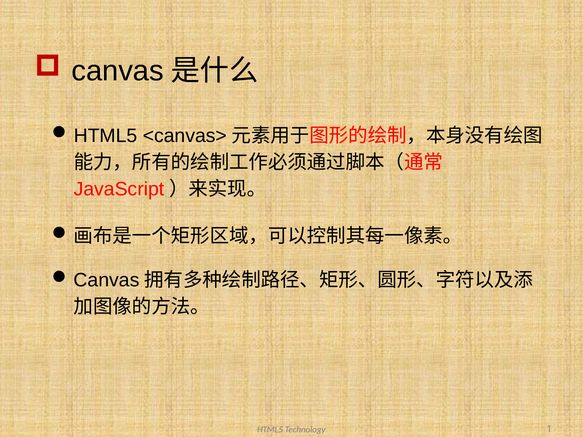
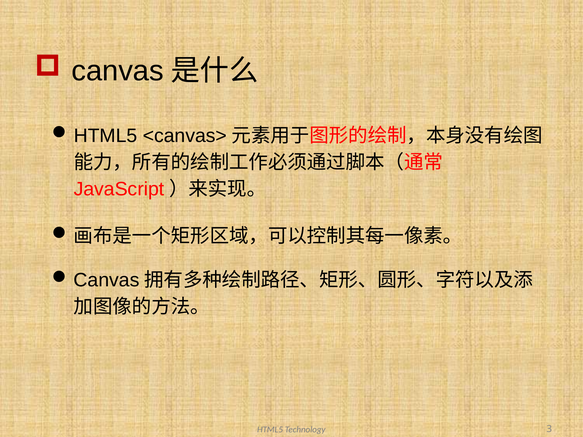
1: 1 -> 3 (549, 429)
